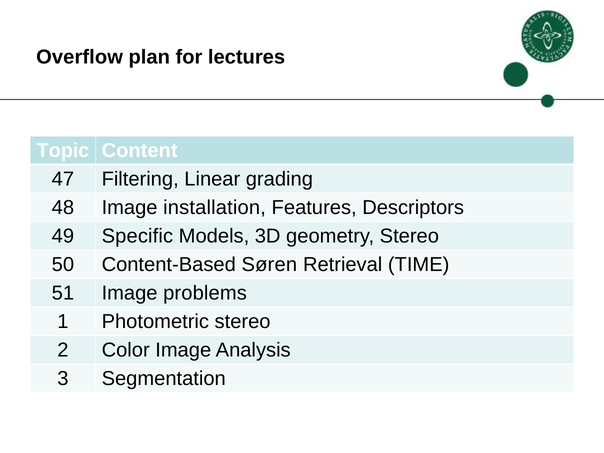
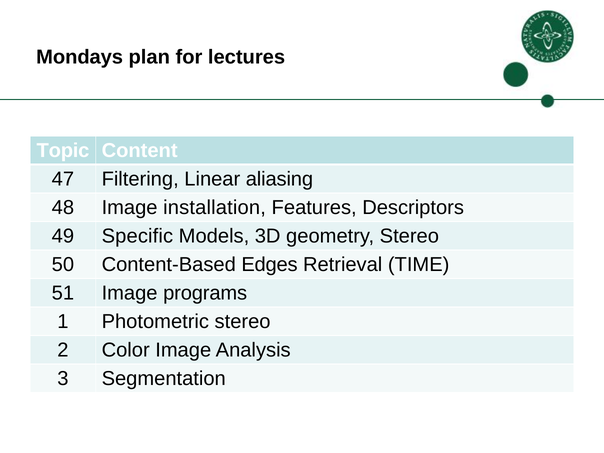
Overflow: Overflow -> Mondays (80, 57)
grading: grading -> aliasing (279, 179)
Søren: Søren -> Edges (270, 265)
problems: problems -> programs (205, 293)
